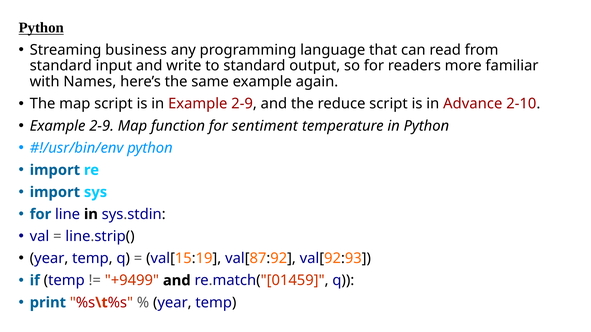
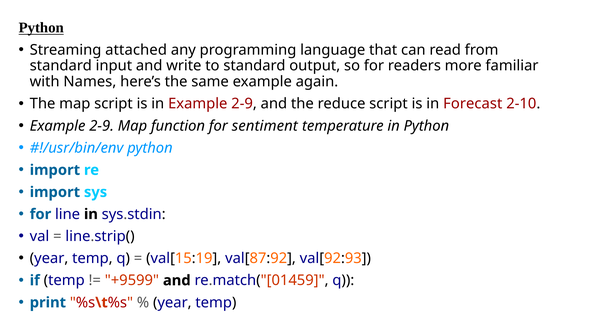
business: business -> attached (136, 50)
Advance: Advance -> Forecast (473, 104)
+9499: +9499 -> +9599 (132, 281)
